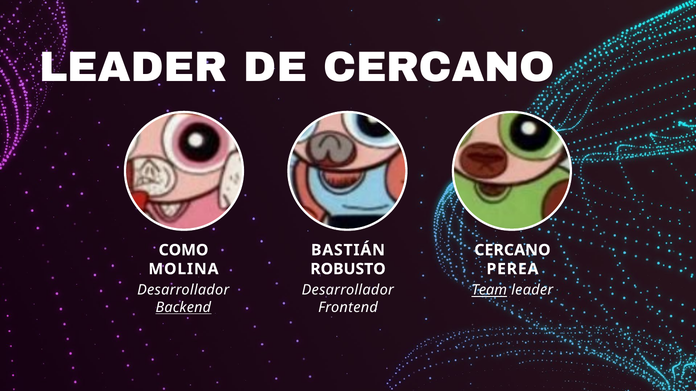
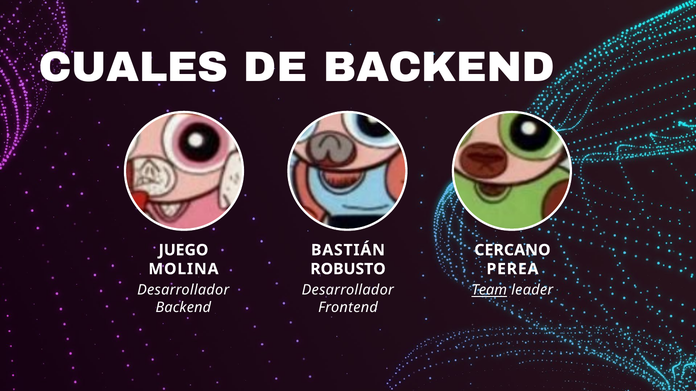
LEADER: LEADER -> CUALES (133, 67)
DE CERCANO: CERCANO -> BACKEND (439, 67)
COMO: COMO -> JUEGO (183, 250)
Backend underline: present -> none (183, 308)
